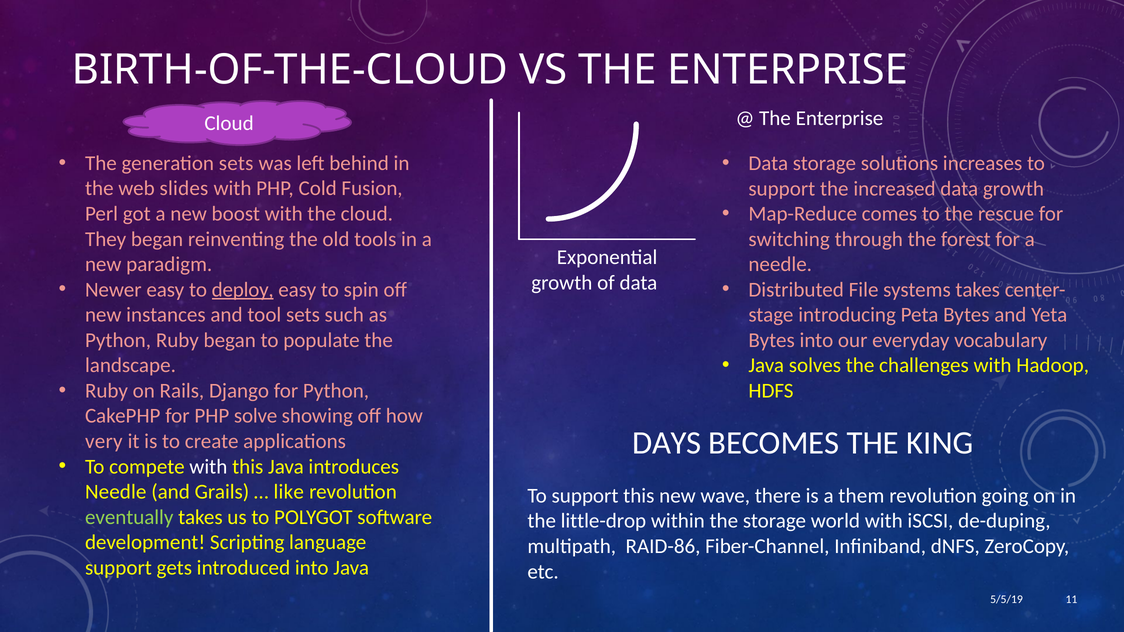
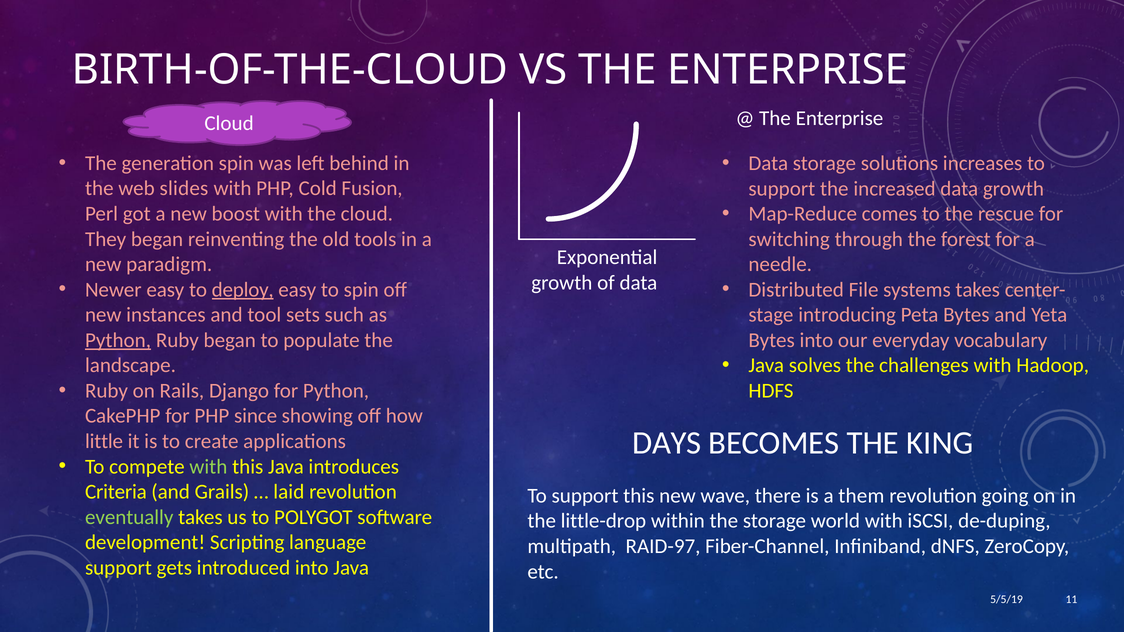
generation sets: sets -> spin (236, 163)
Python underline: none -> present (118, 340)
solve: solve -> since (256, 416)
very: very -> little (104, 441)
with colour: white -> light green (208, 467)
Needle: Needle -> Criteria (116, 492)
like: like -> laid (289, 492)
RAID-86: RAID-86 -> RAID-97 (663, 546)
